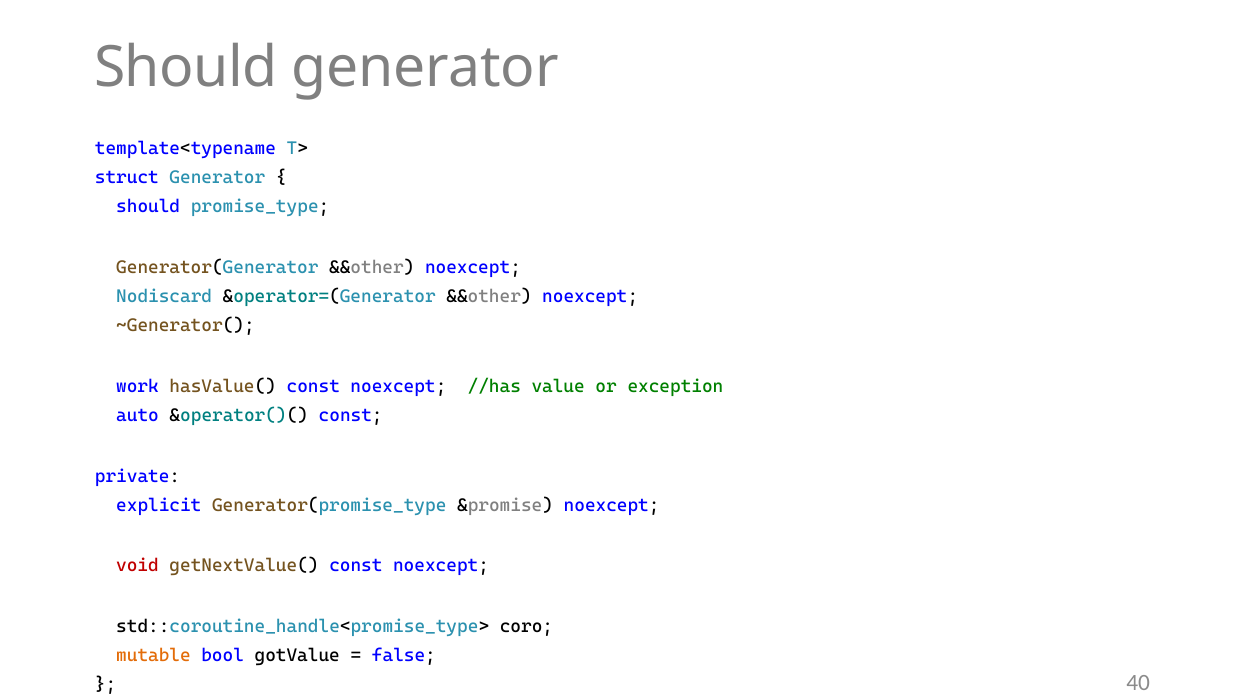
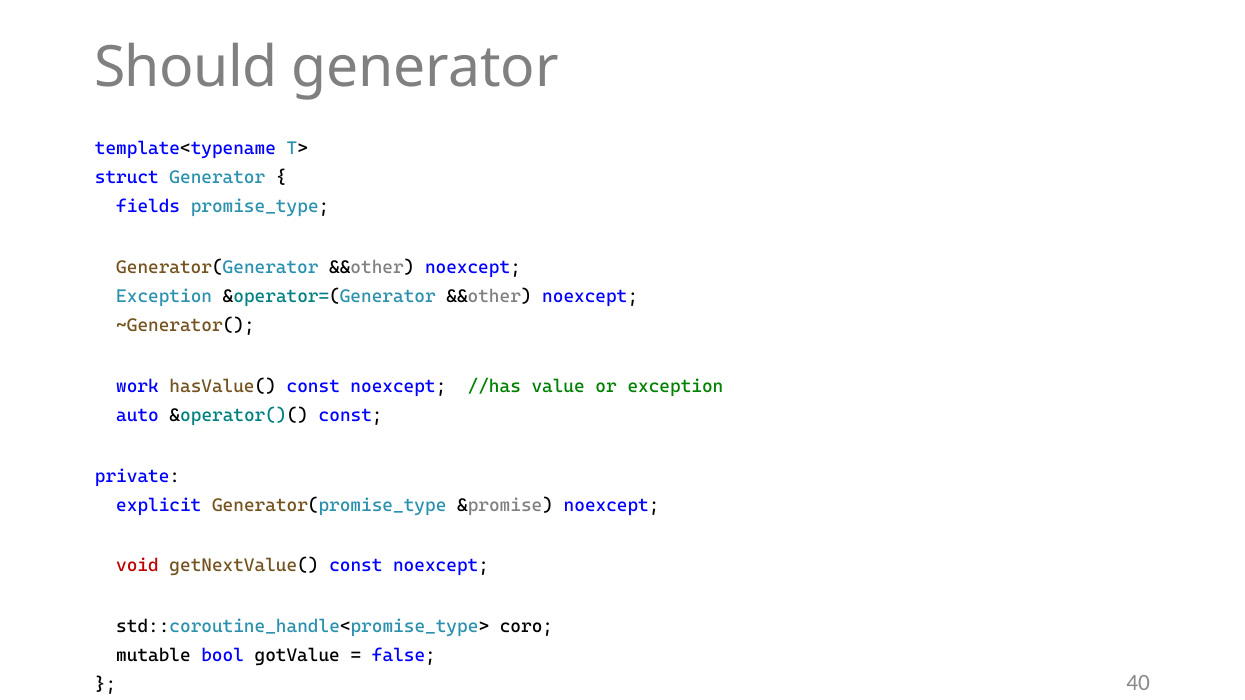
should: should -> fields (148, 207)
Nodiscard: Nodiscard -> Exception (164, 297)
mutable colour: orange -> black (153, 656)
